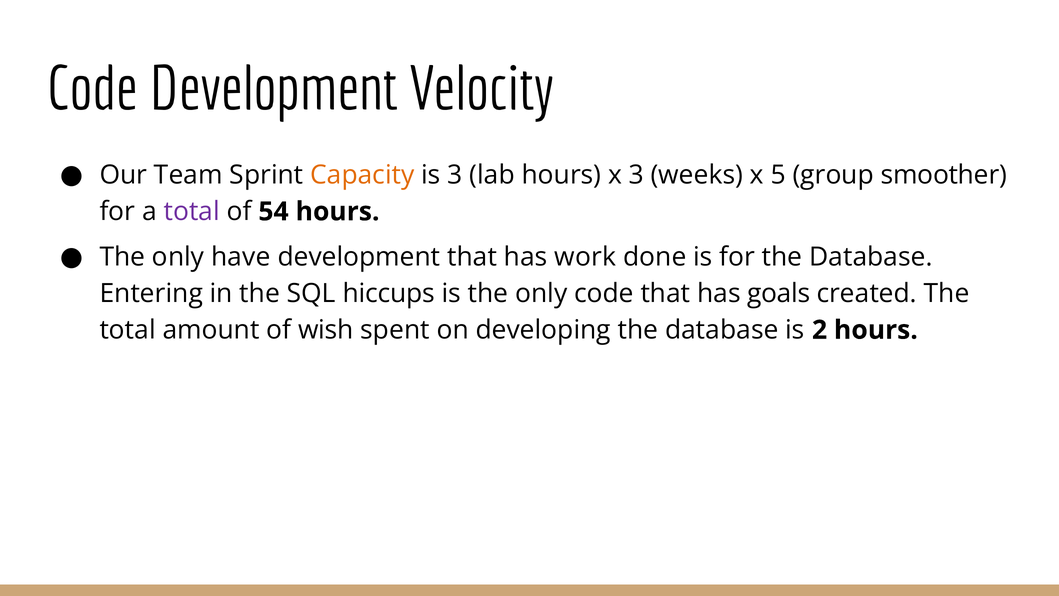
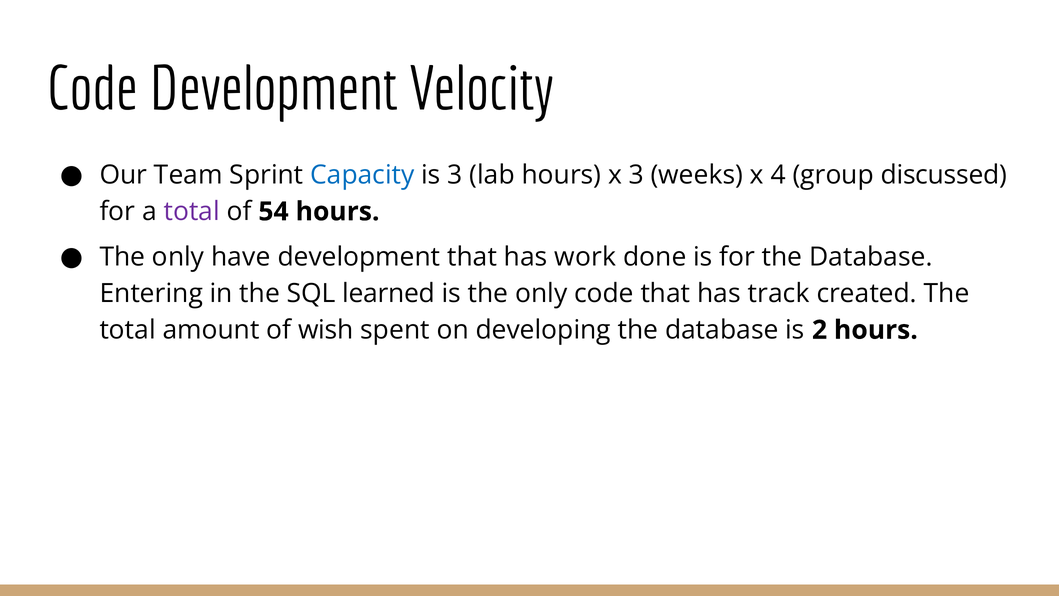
Capacity colour: orange -> blue (362, 175)
5: 5 -> 4 (778, 175)
smoother: smoother -> discussed (944, 175)
hiccups: hiccups -> learned (389, 293)
goals: goals -> track (779, 293)
